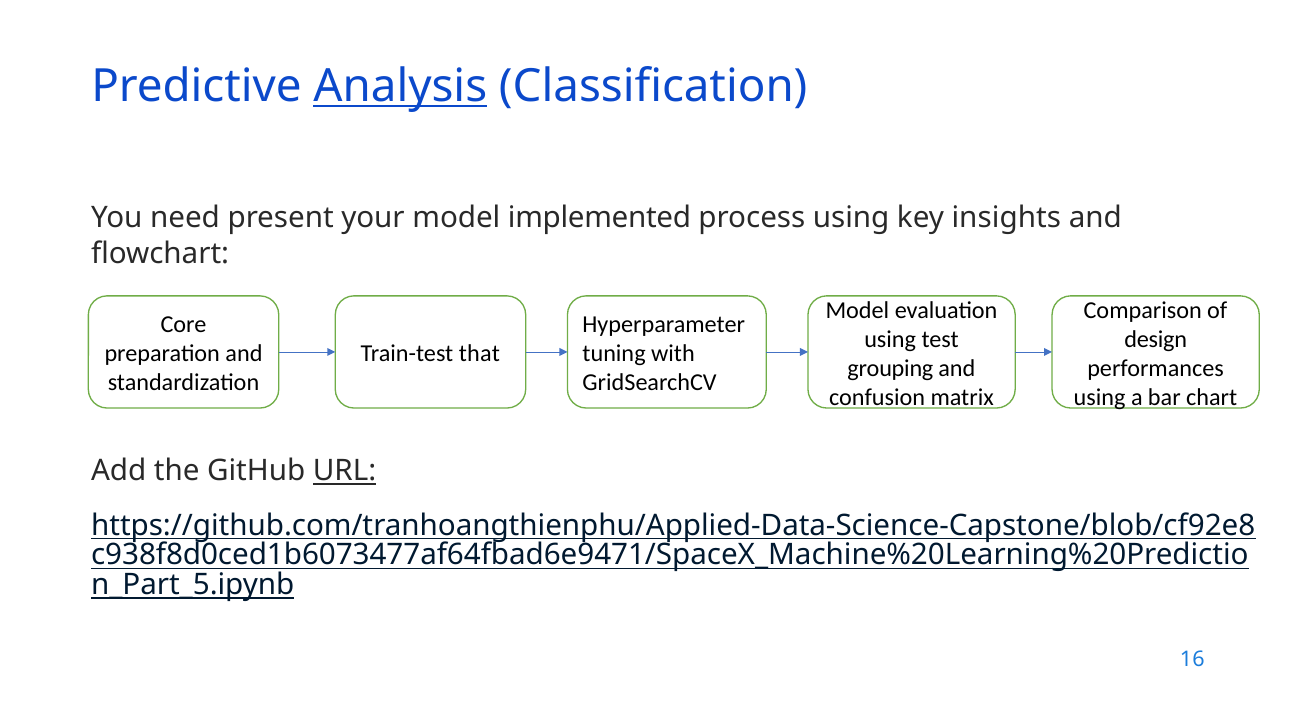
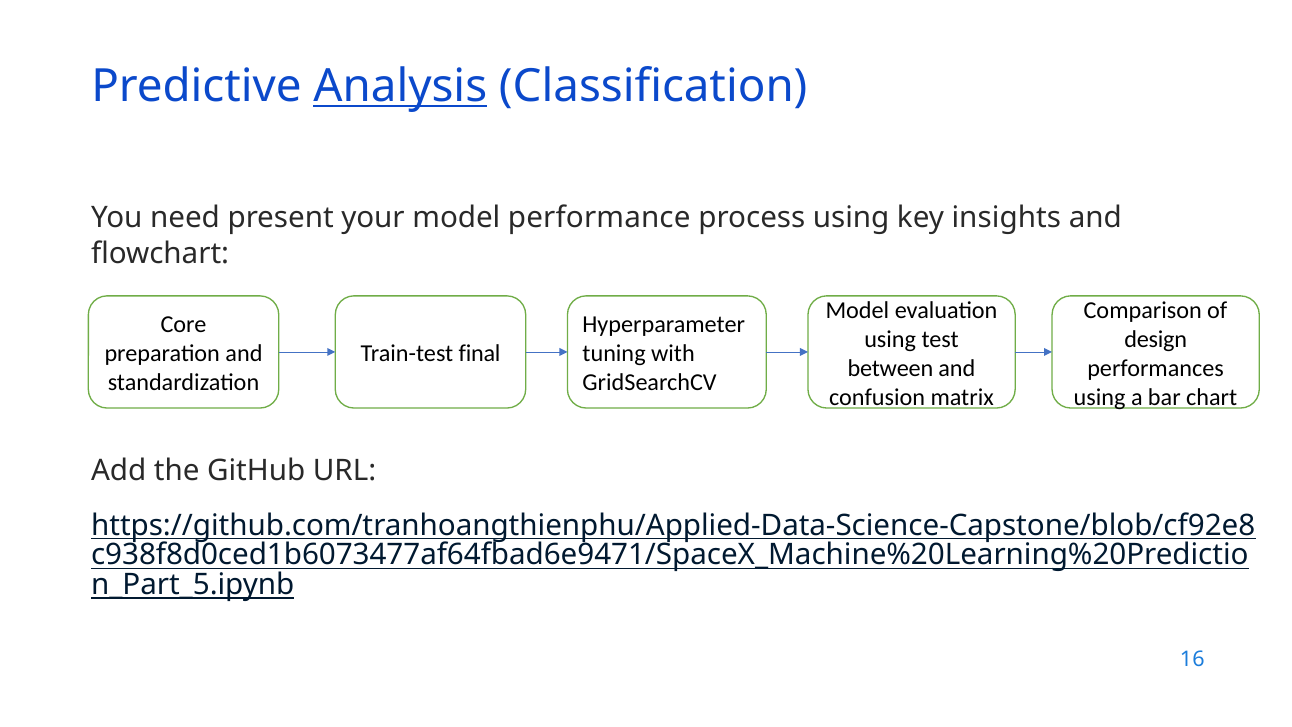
implemented: implemented -> performance (599, 218)
that: that -> final (480, 354)
grouping: grouping -> between (890, 368)
URL underline: present -> none (345, 471)
